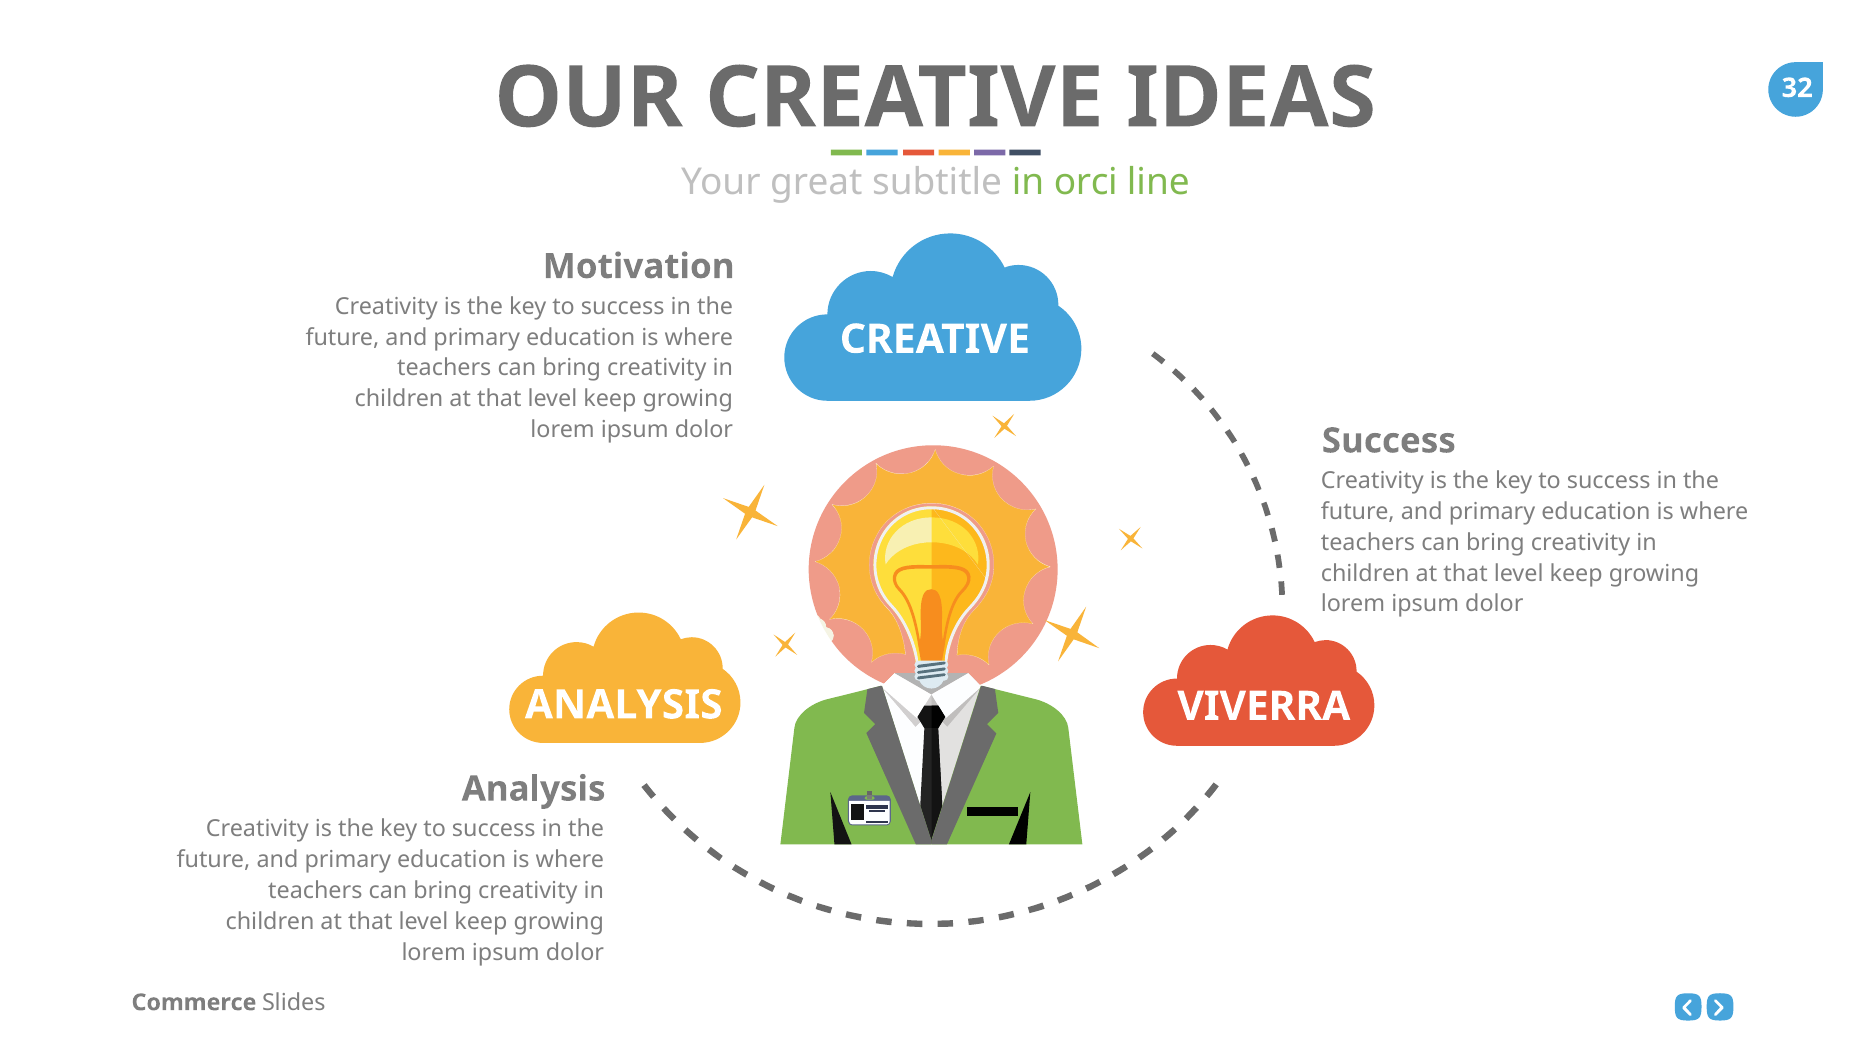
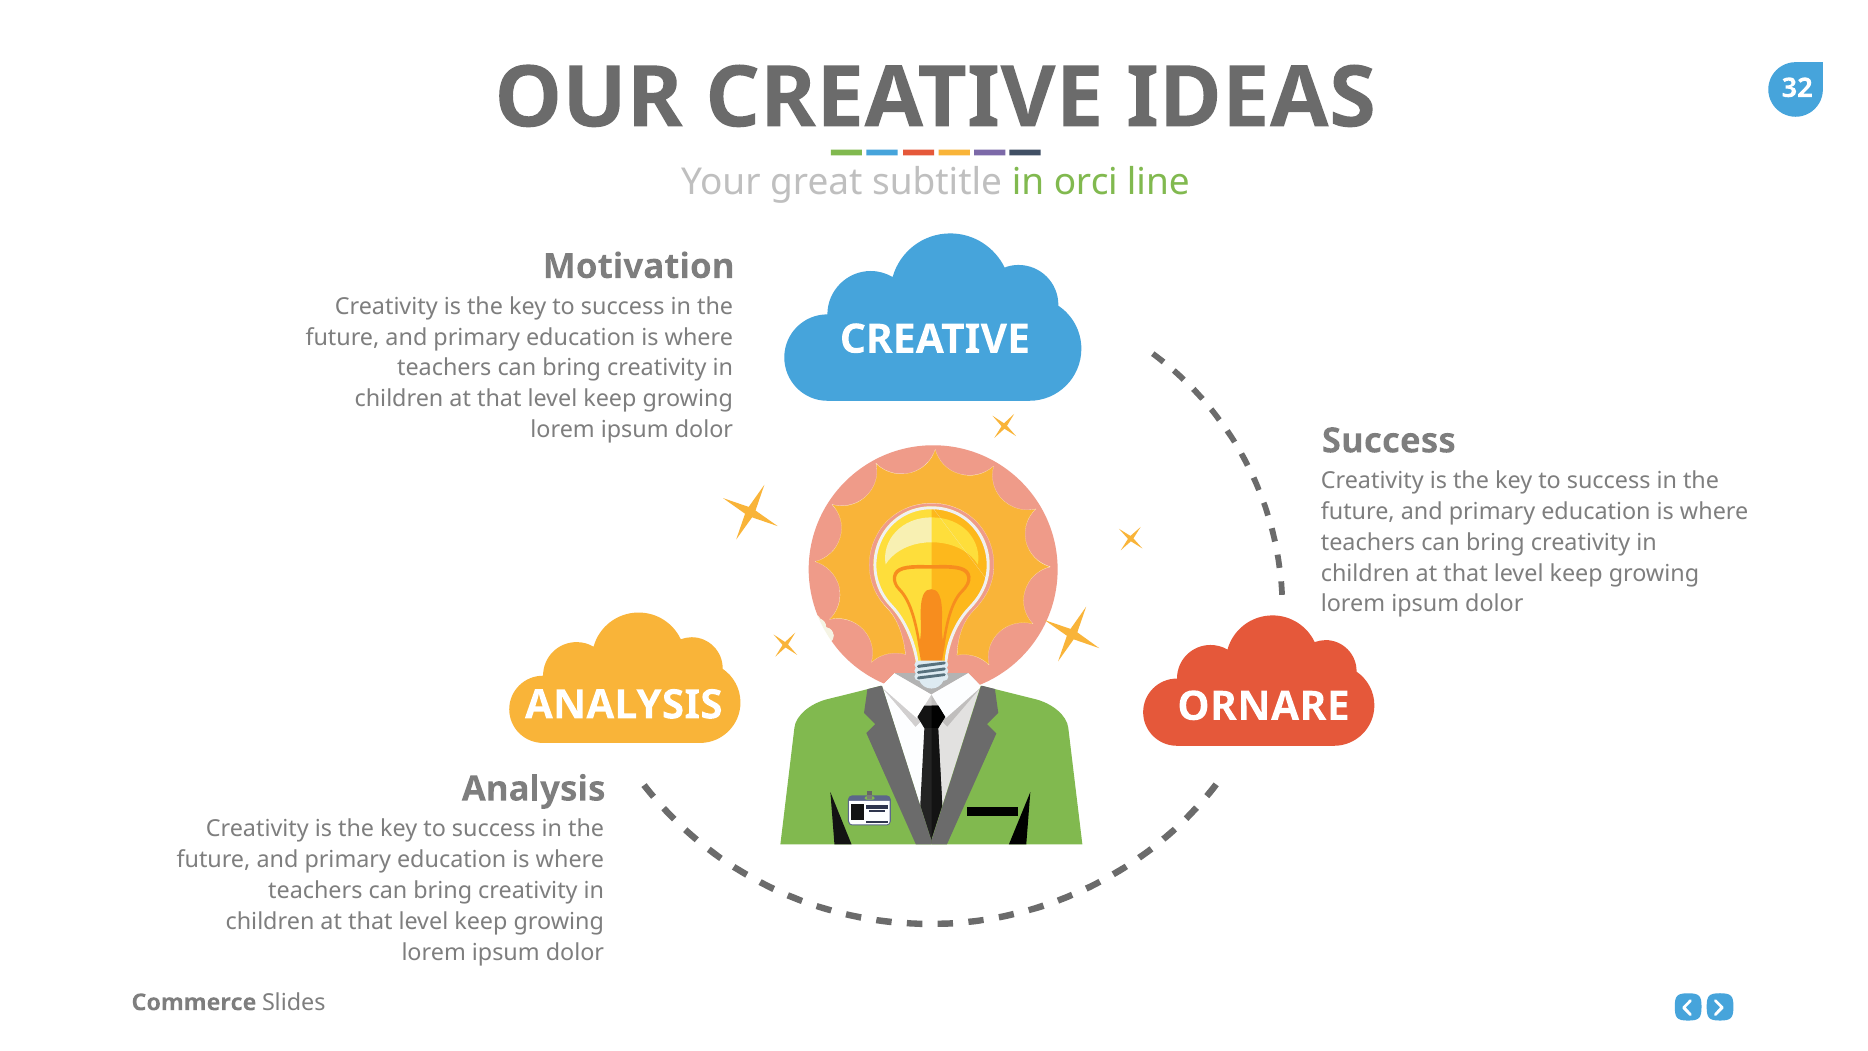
VIVERRA: VIVERRA -> ORNARE (1264, 706)
